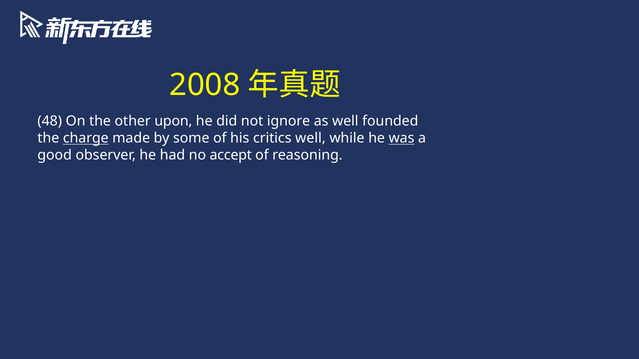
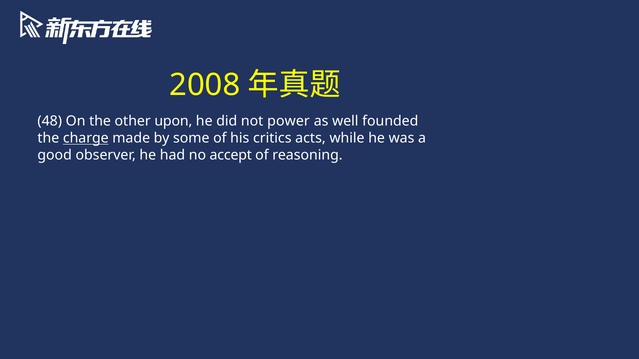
ignore: ignore -> power (289, 121)
critics well: well -> acts (310, 138)
was underline: present -> none (402, 138)
